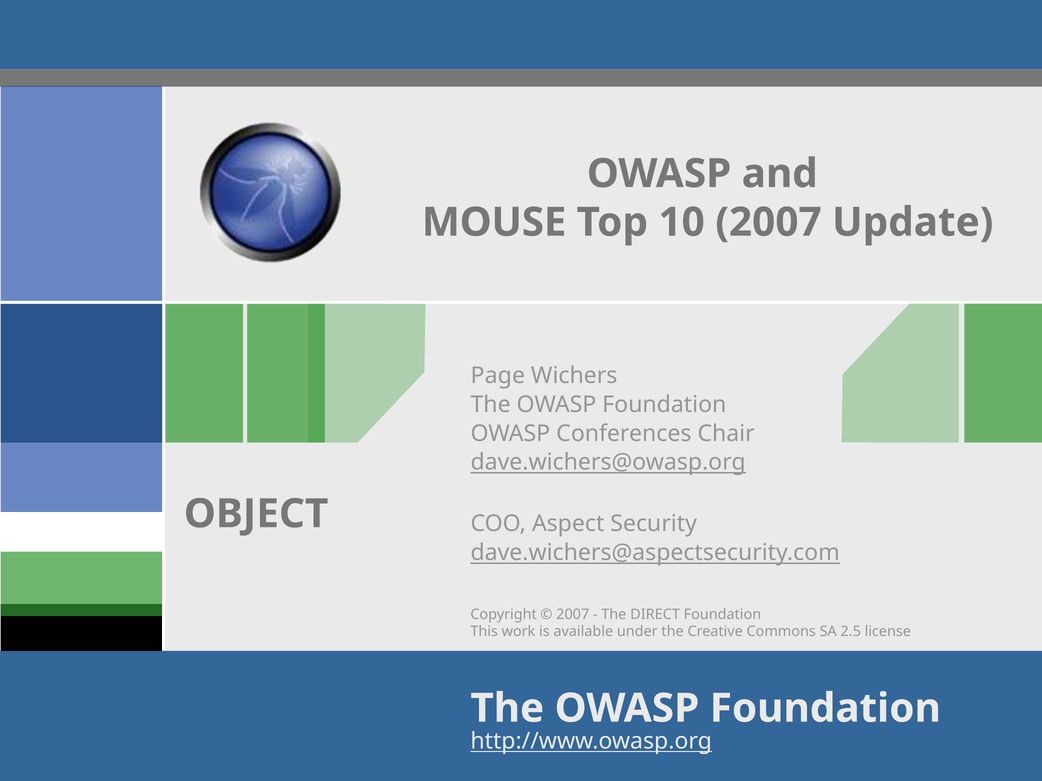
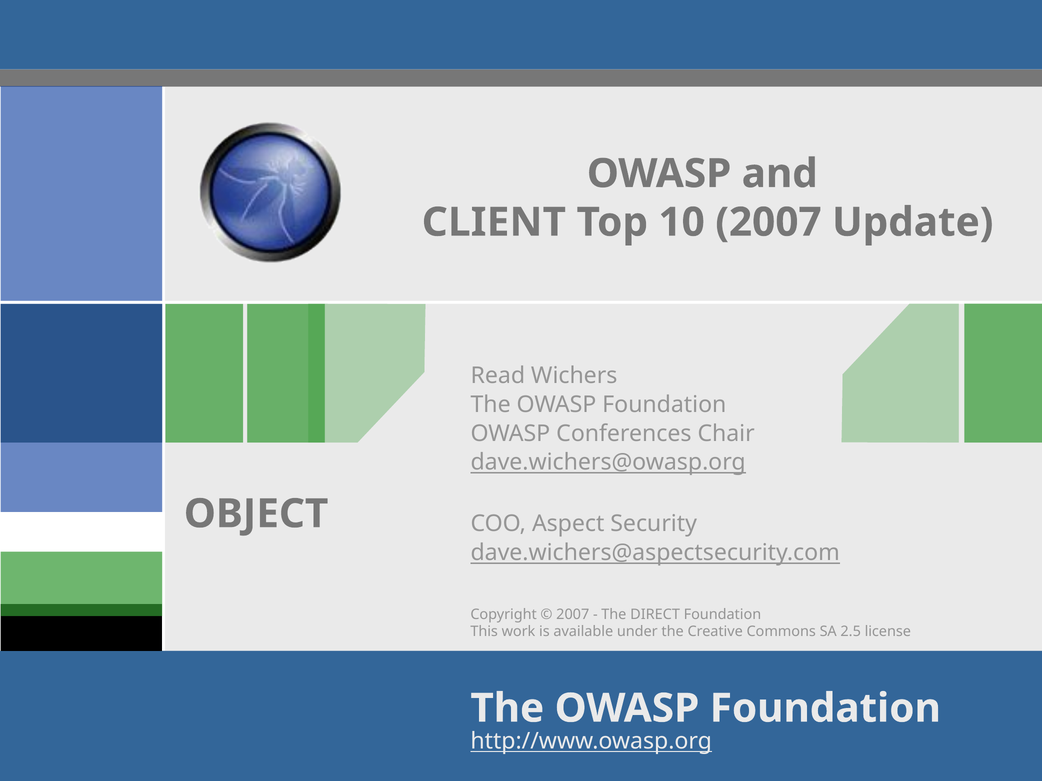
MOUSE: MOUSE -> CLIENT (494, 223)
Page: Page -> Read (498, 376)
